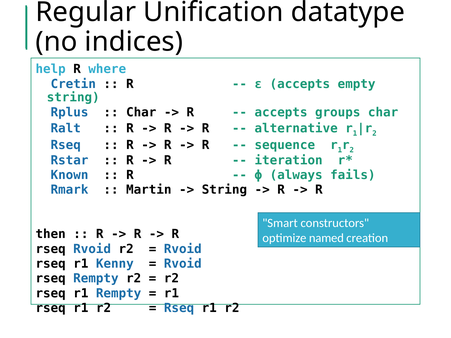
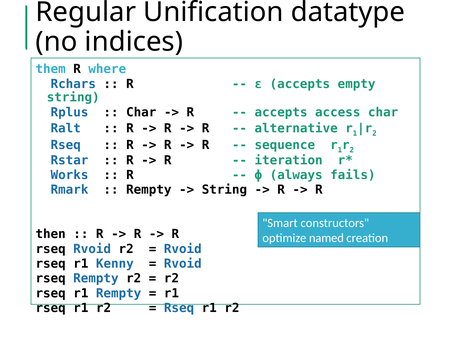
help: help -> them (51, 69)
Cretin: Cretin -> Rchars (73, 84)
groups: groups -> access (338, 112)
Known: Known -> Works (70, 175)
Martin: Martin -> Rempty (149, 190)
